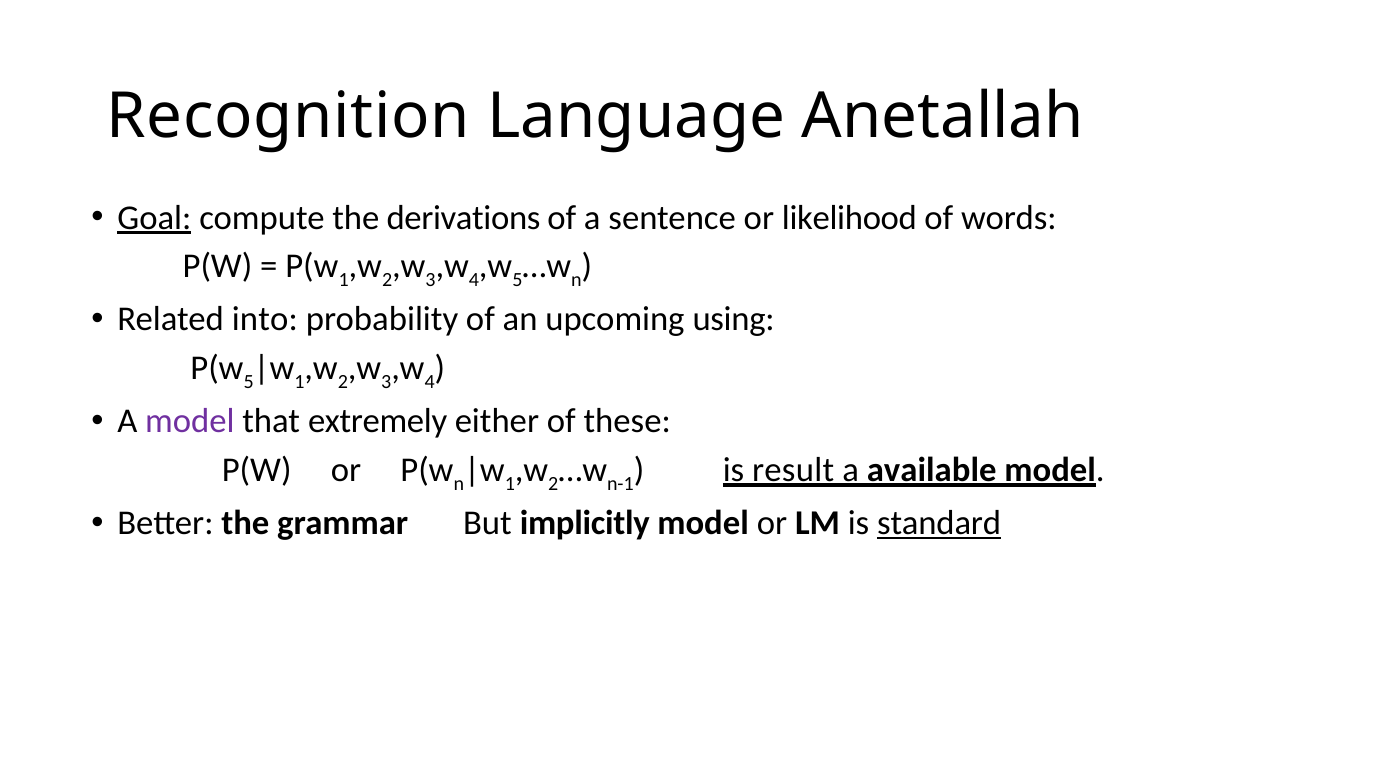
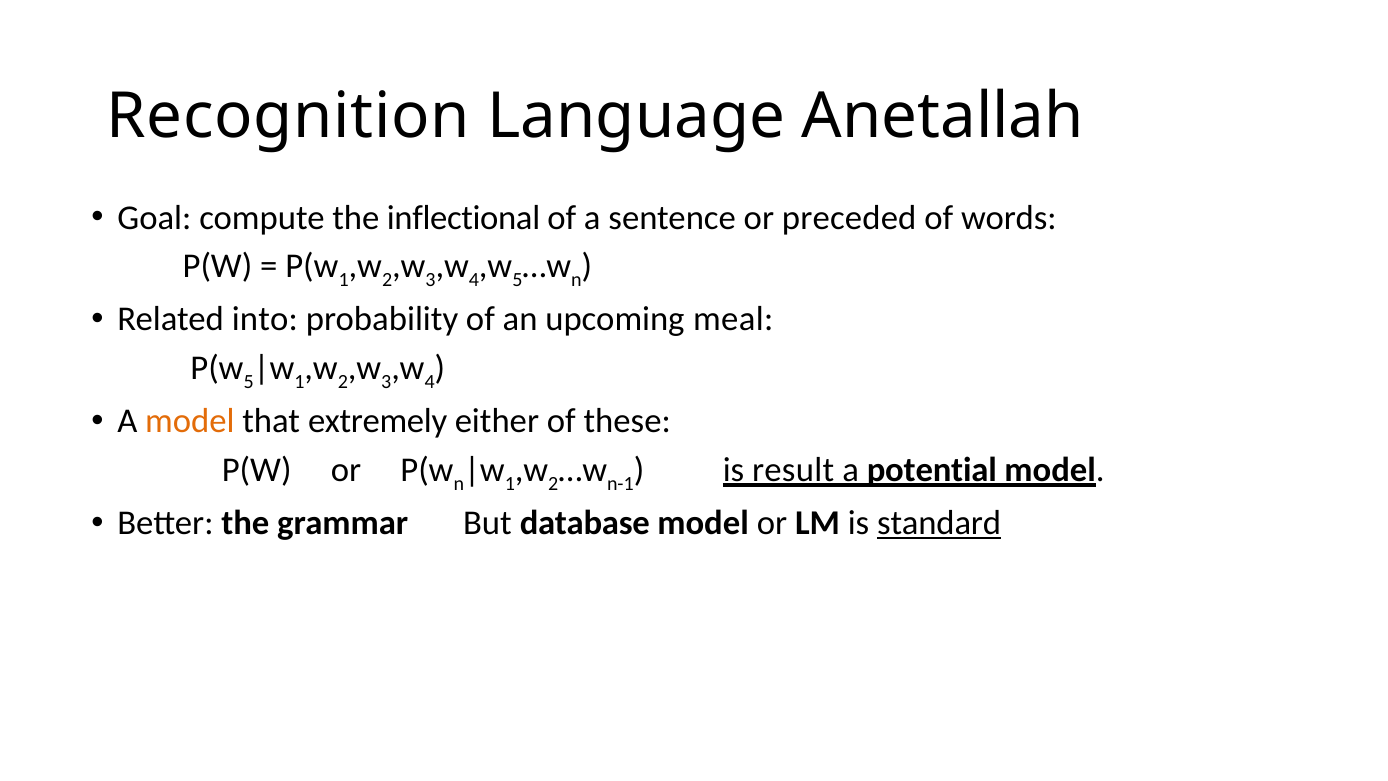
Goal underline: present -> none (154, 217)
derivations: derivations -> inflectional (464, 217)
likelihood: likelihood -> preceded (849, 217)
using: using -> meal (733, 319)
model colour: purple -> orange (190, 421)
available: available -> potential (932, 470)
implicitly: implicitly -> database (585, 523)
